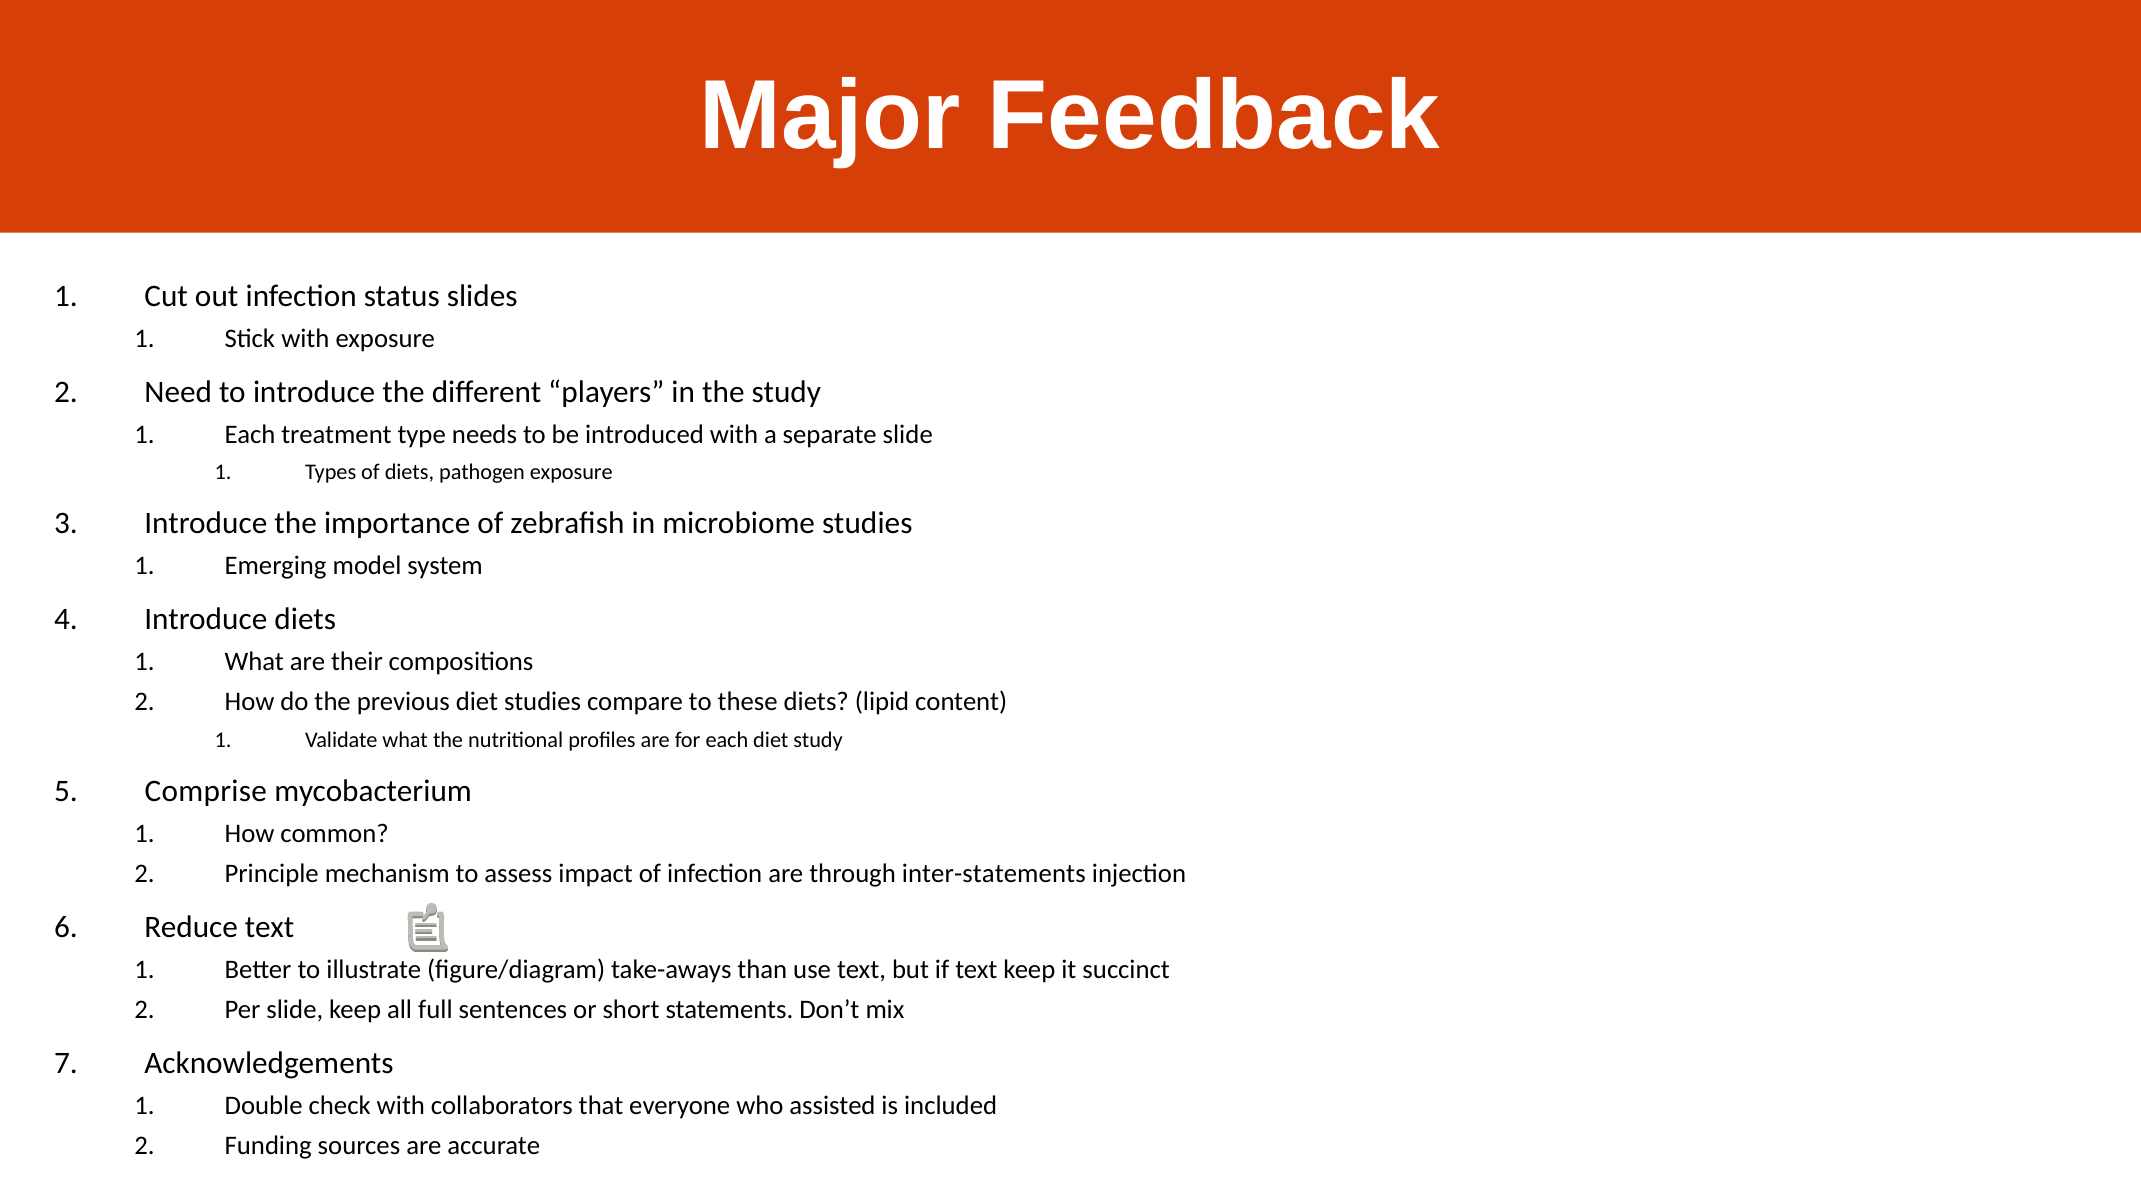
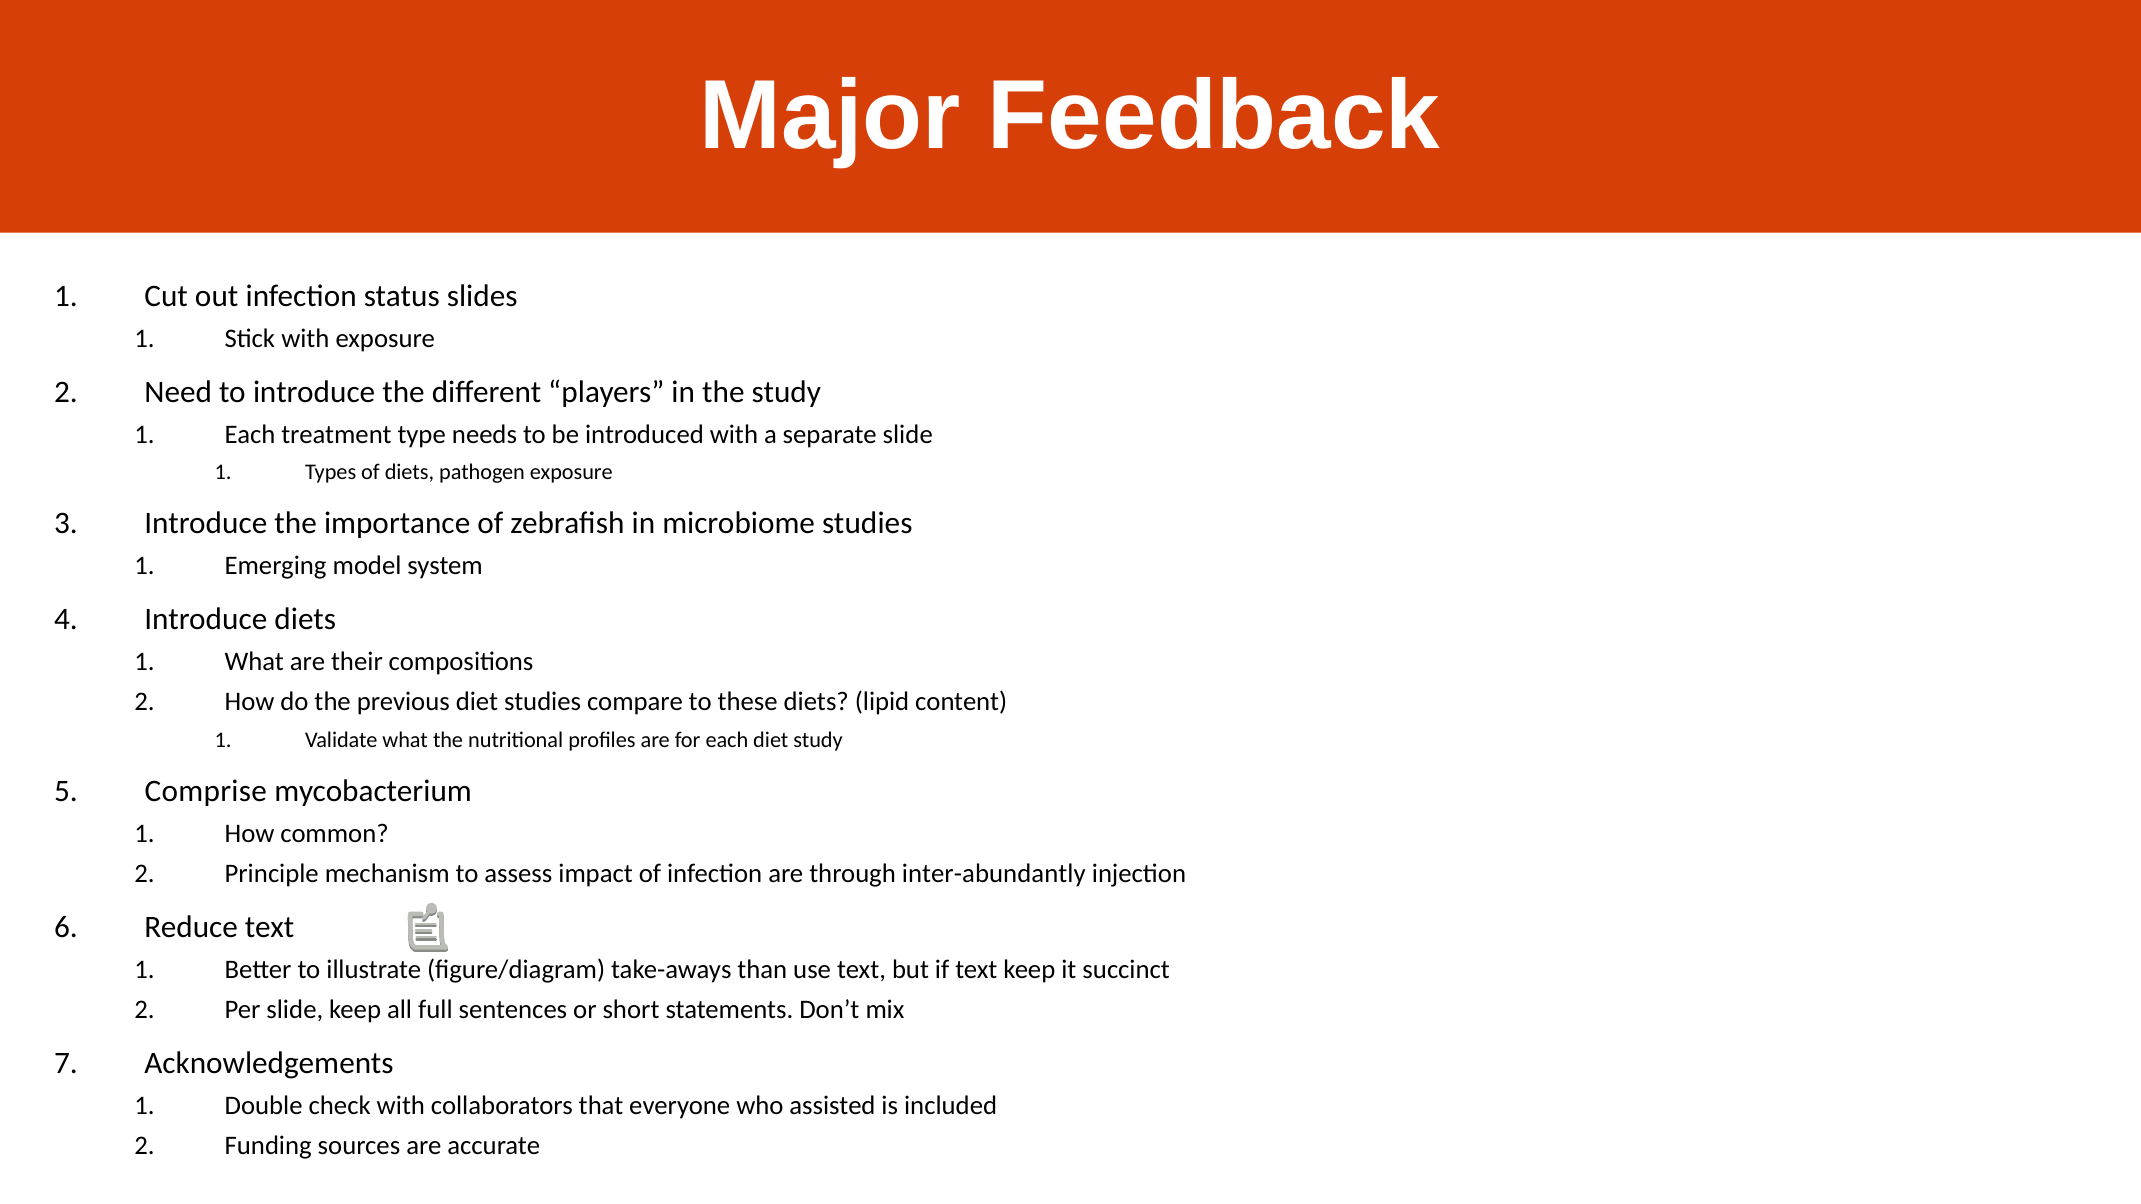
inter-statements: inter-statements -> inter-abundantly (994, 874)
